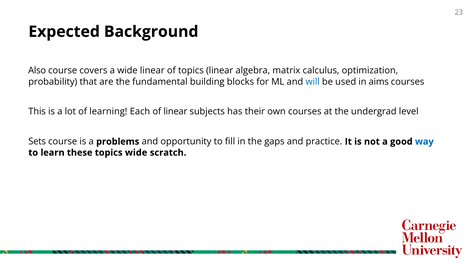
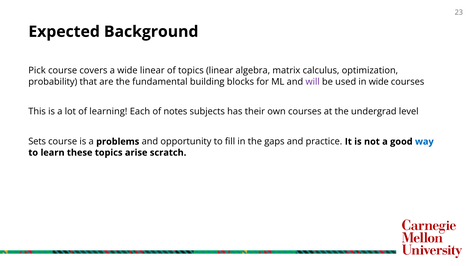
Also: Also -> Pick (37, 71)
will colour: blue -> purple (313, 82)
in aims: aims -> wide (379, 82)
of linear: linear -> notes (175, 112)
topics wide: wide -> arise (136, 153)
